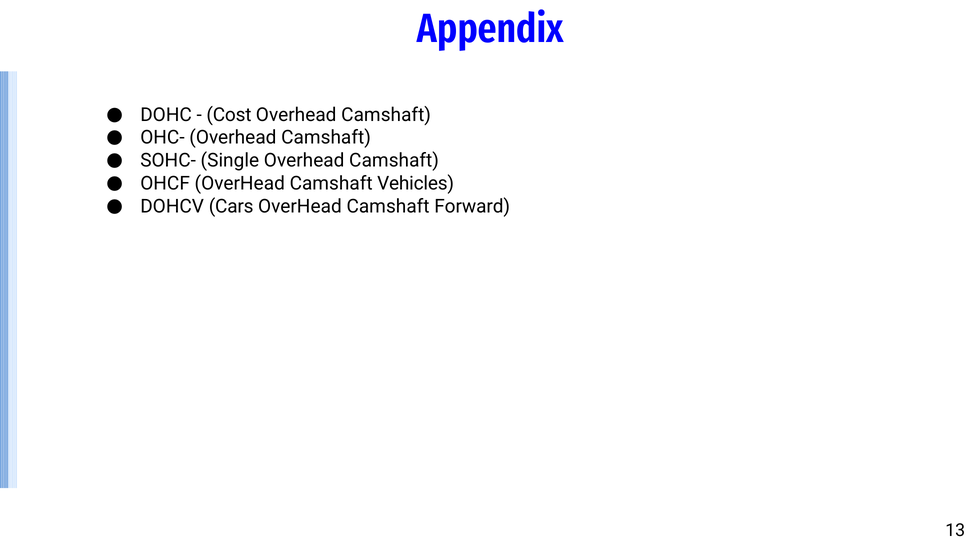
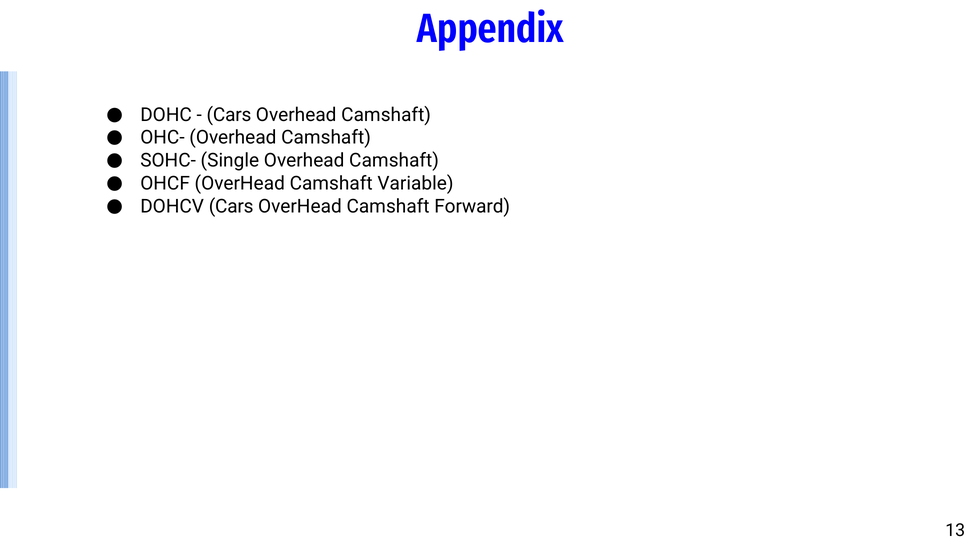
Cost: Cost -> Cars (229, 115)
Vehicles: Vehicles -> Variable (415, 183)
